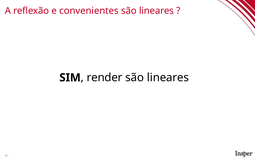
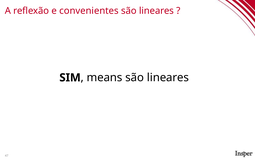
render: render -> means (105, 77)
